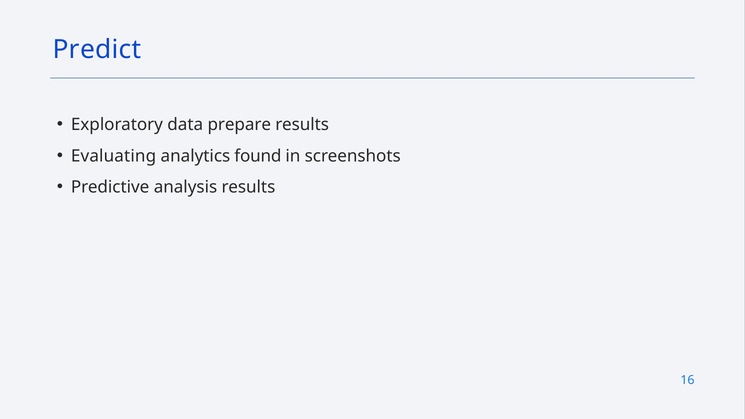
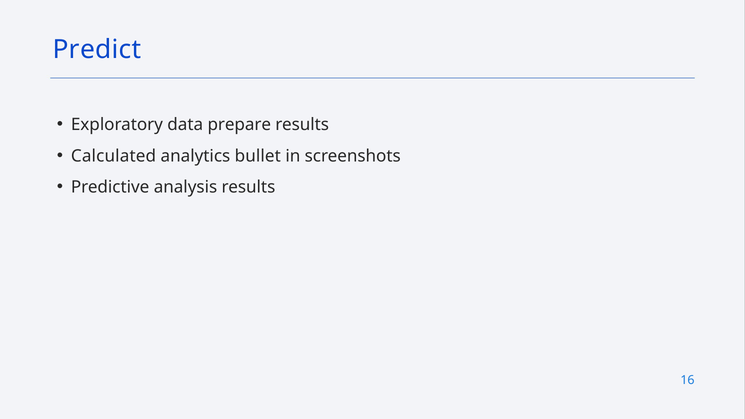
Evaluating: Evaluating -> Calculated (114, 156)
found: found -> bullet (258, 156)
